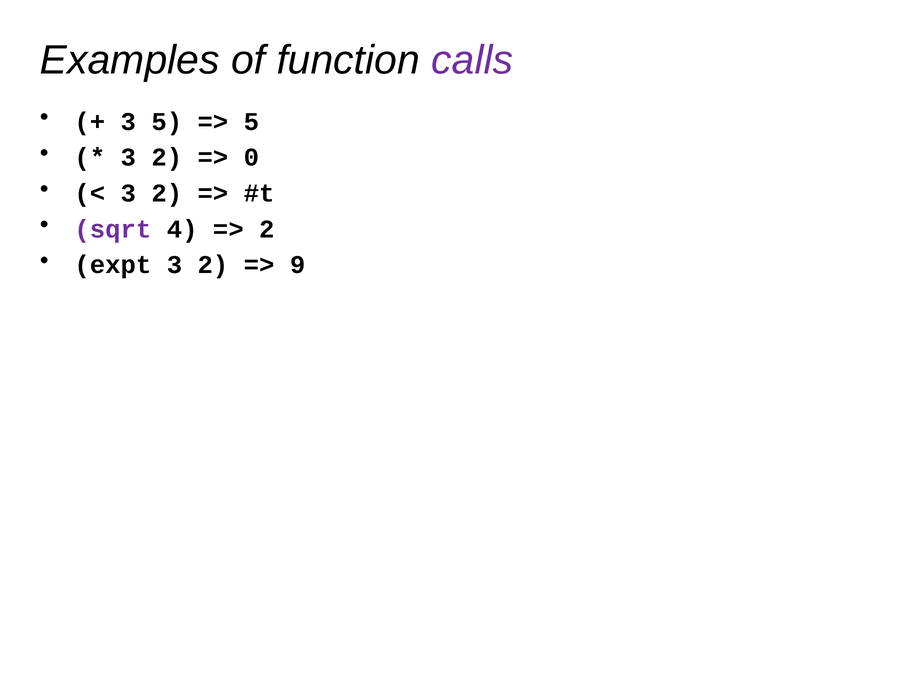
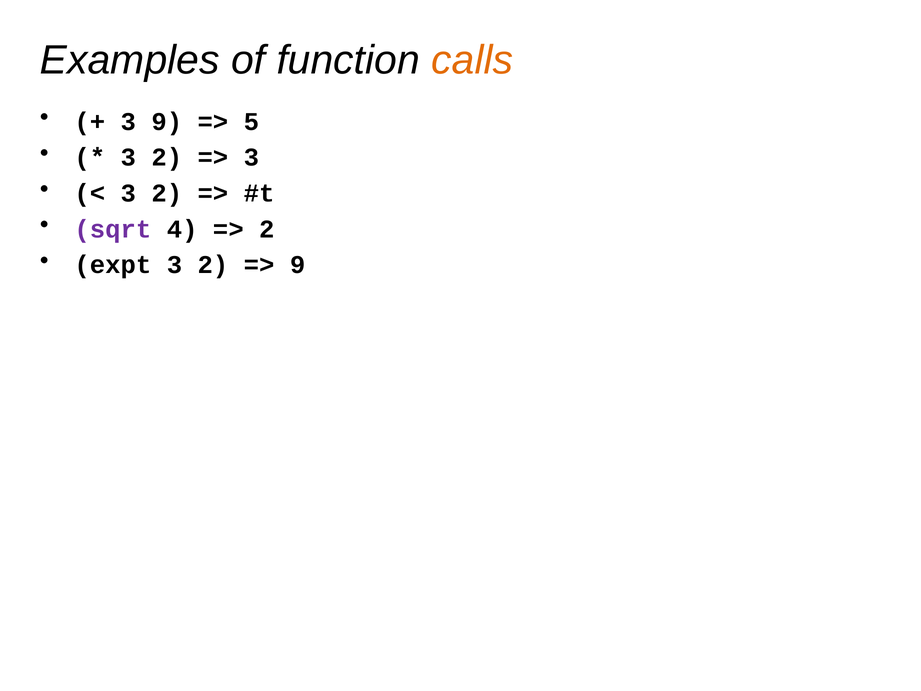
calls colour: purple -> orange (472, 60)
3 5: 5 -> 9 (167, 122)
0: 0 -> 3 (251, 157)
